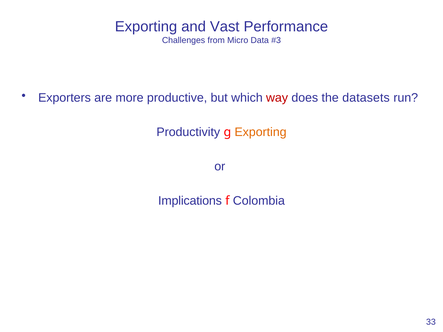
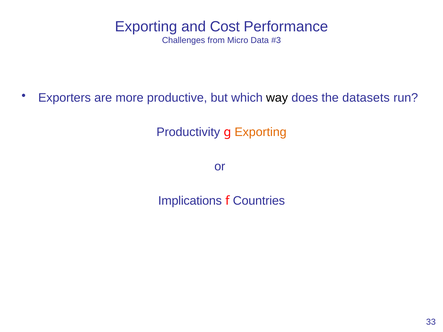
Vast: Vast -> Cost (225, 27)
way colour: red -> black (277, 98)
Colombia: Colombia -> Countries (259, 201)
